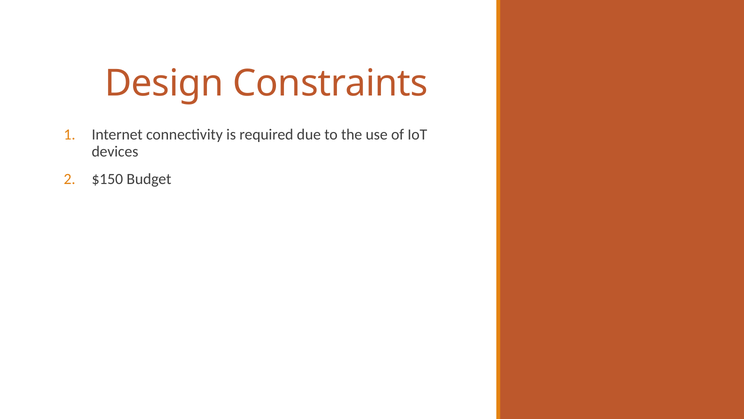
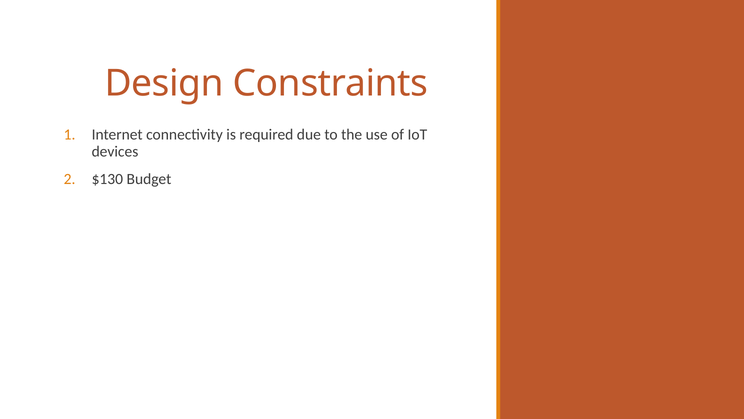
$150: $150 -> $130 (107, 179)
